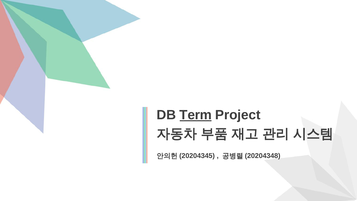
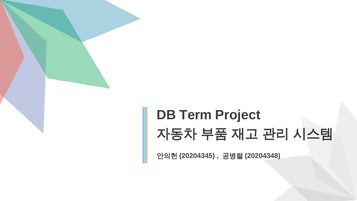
Term underline: present -> none (196, 115)
